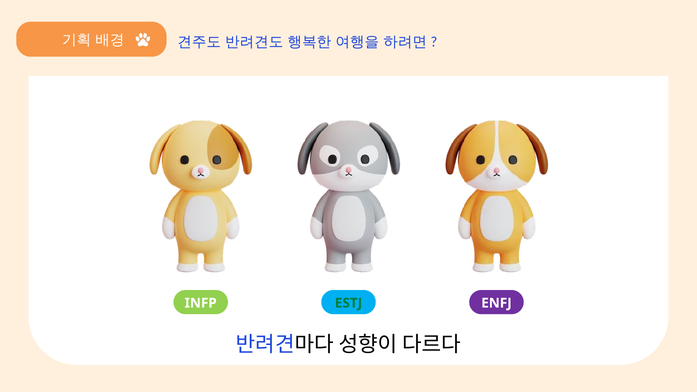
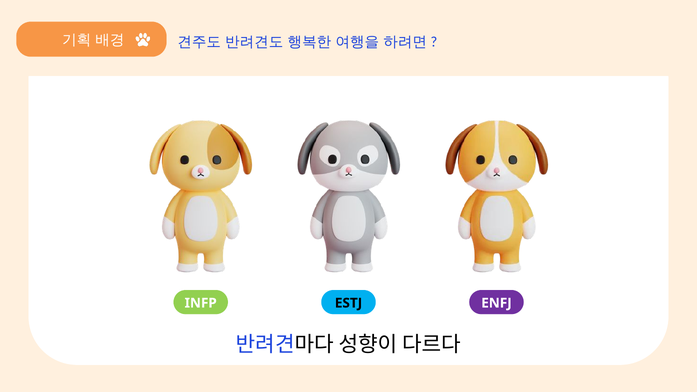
ESTJ colour: green -> black (348, 303)
